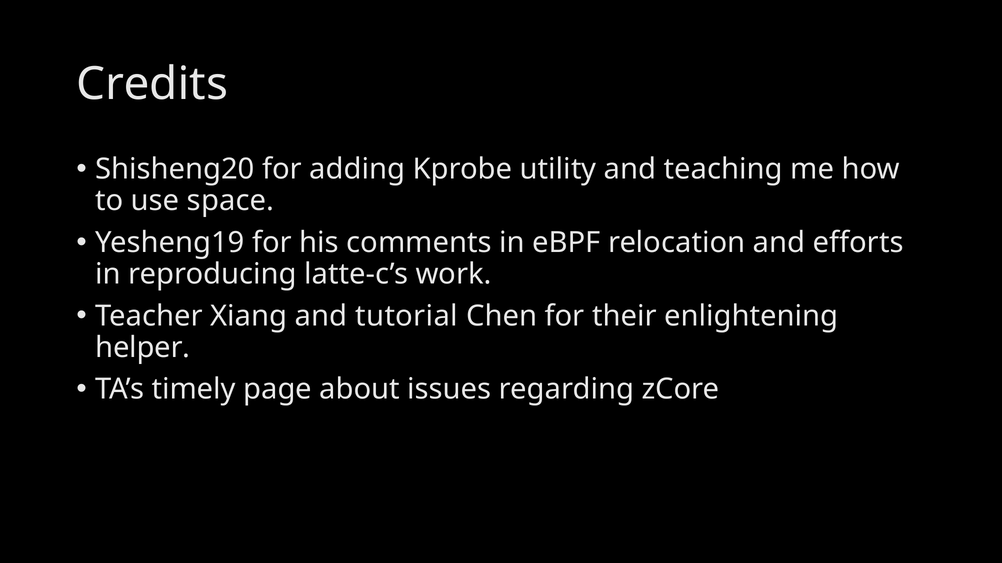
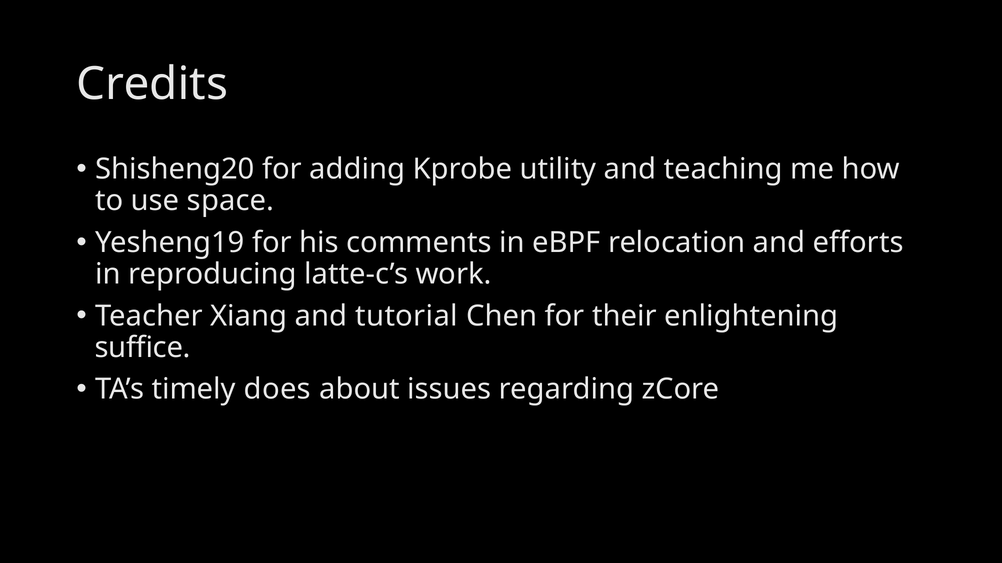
helper: helper -> suffice (143, 348)
page: page -> does (277, 390)
